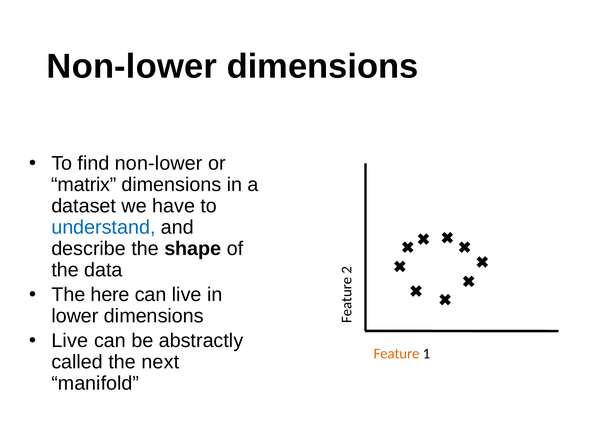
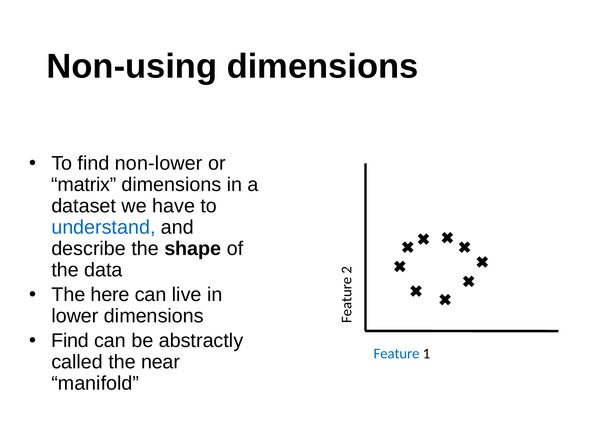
Non-lower: Non-lower -> Non-using (132, 66)
Live: Live -> Find (70, 341)
Feature colour: orange -> blue (397, 354)
next: next -> near (161, 362)
